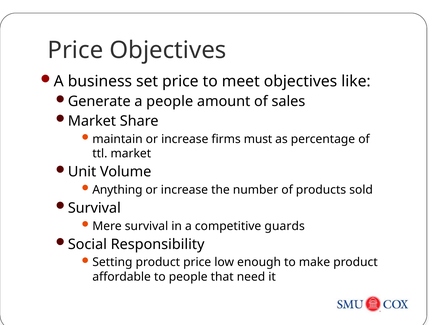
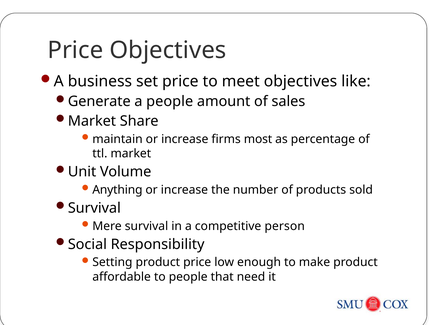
must: must -> most (258, 139)
guards: guards -> person (285, 226)
